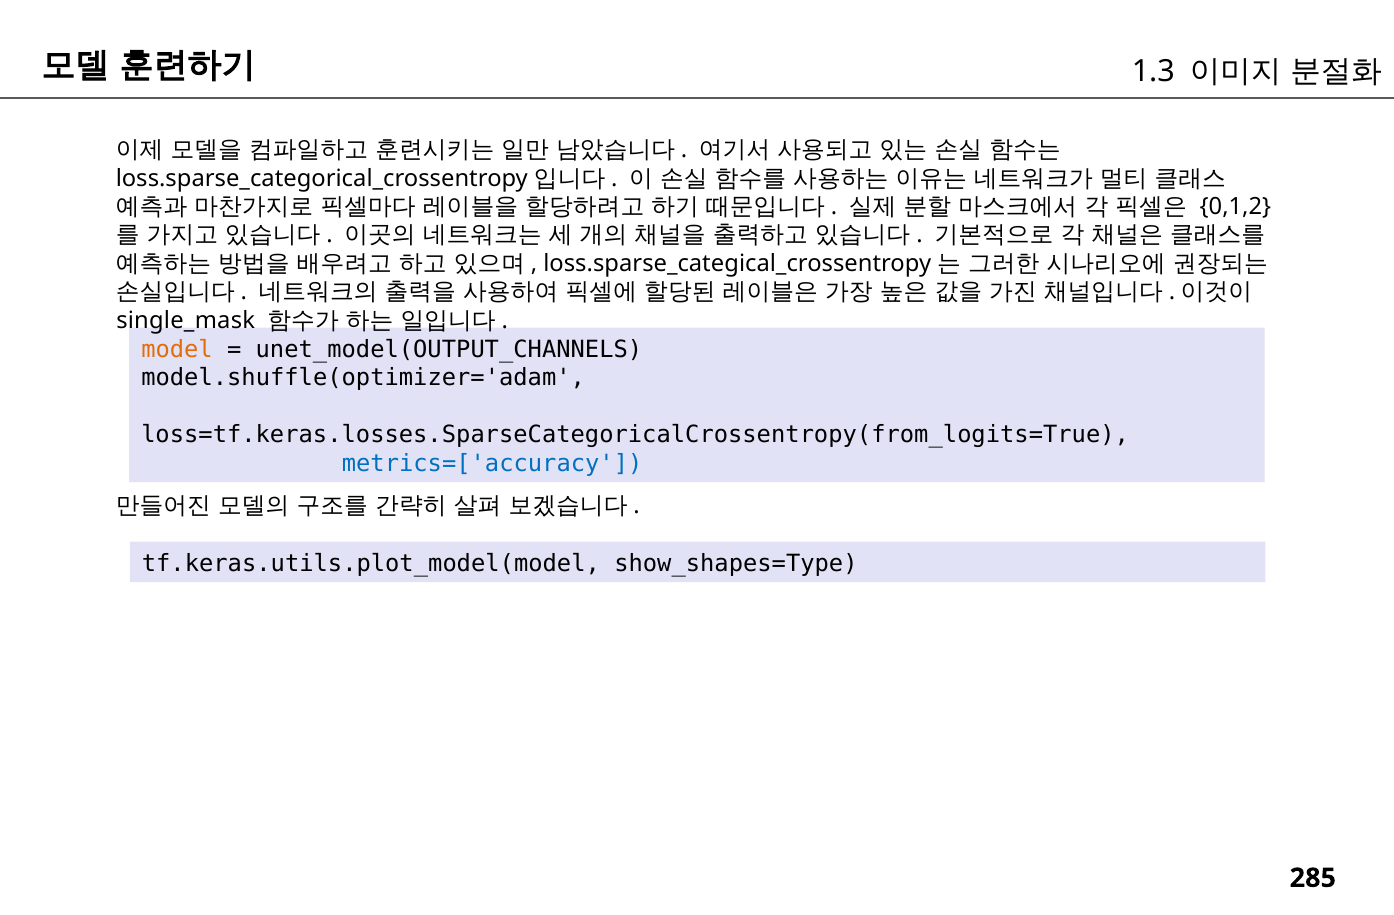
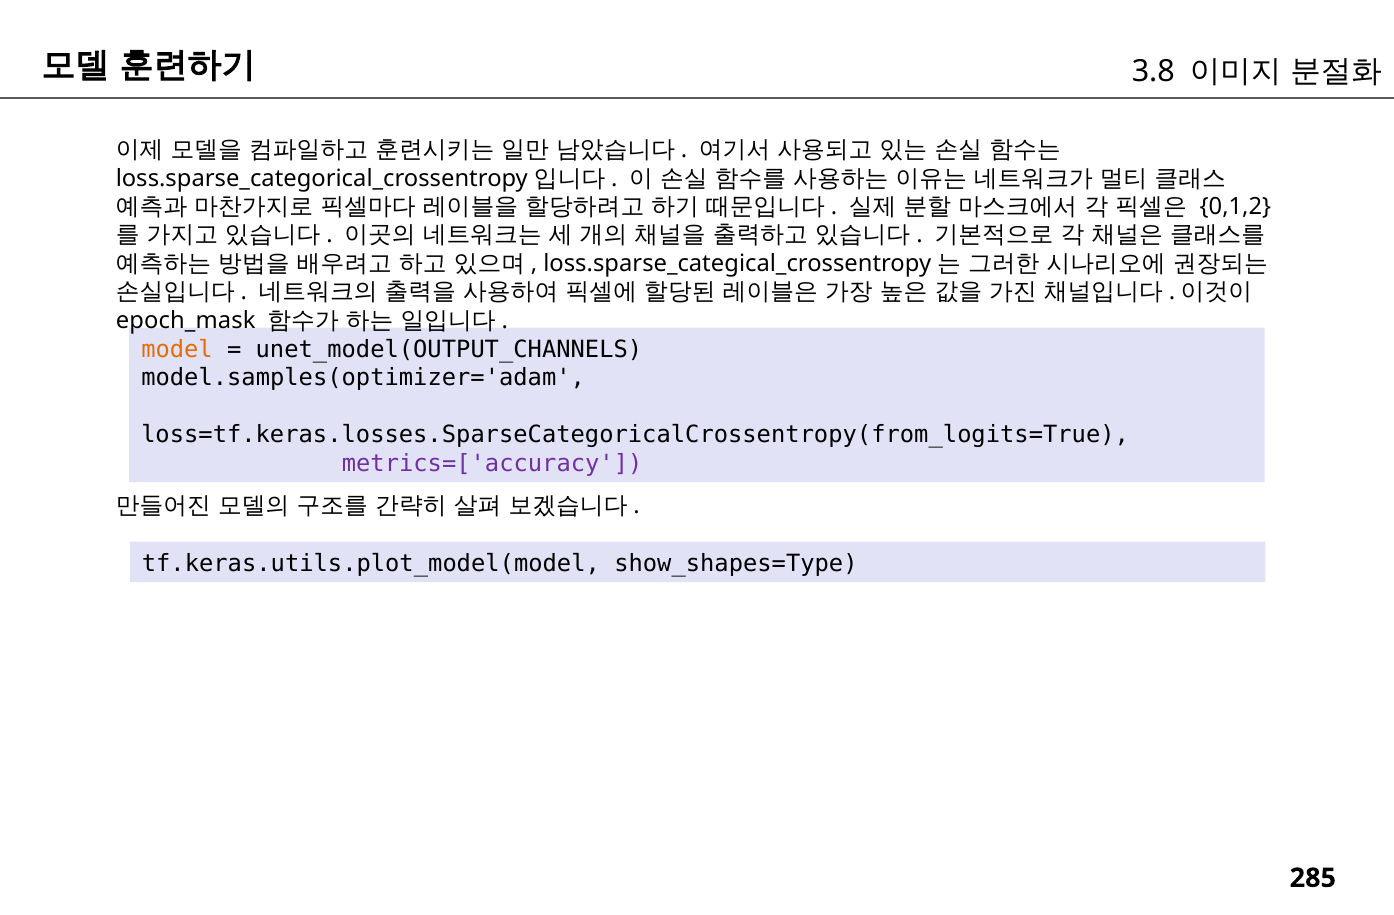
1.3: 1.3 -> 3.8 (1153, 71)
single_mask: single_mask -> epoch_mask (186, 321)
model.shuffle(optimizer='adam: model.shuffle(optimizer='adam -> model.samples(optimizer='adam (363, 378)
metrics=['accuracy colour: blue -> purple (492, 464)
